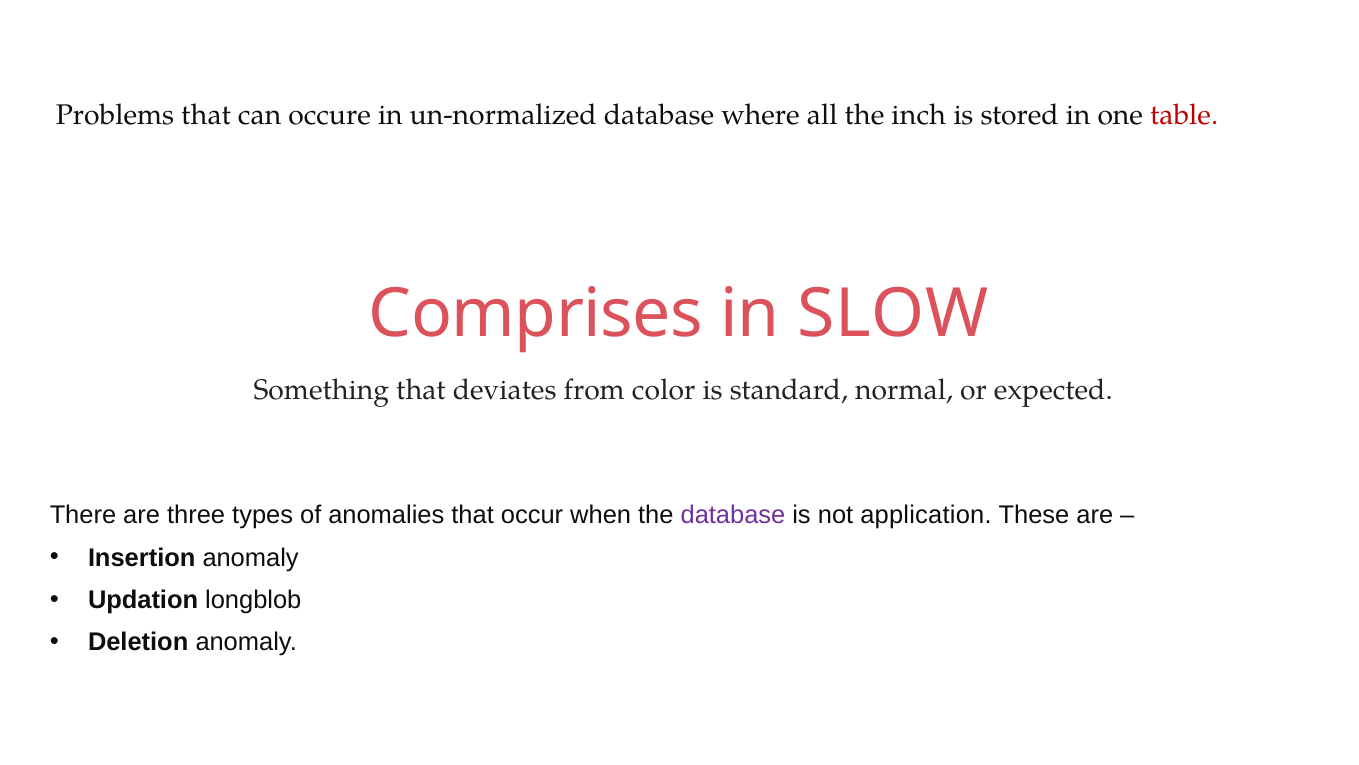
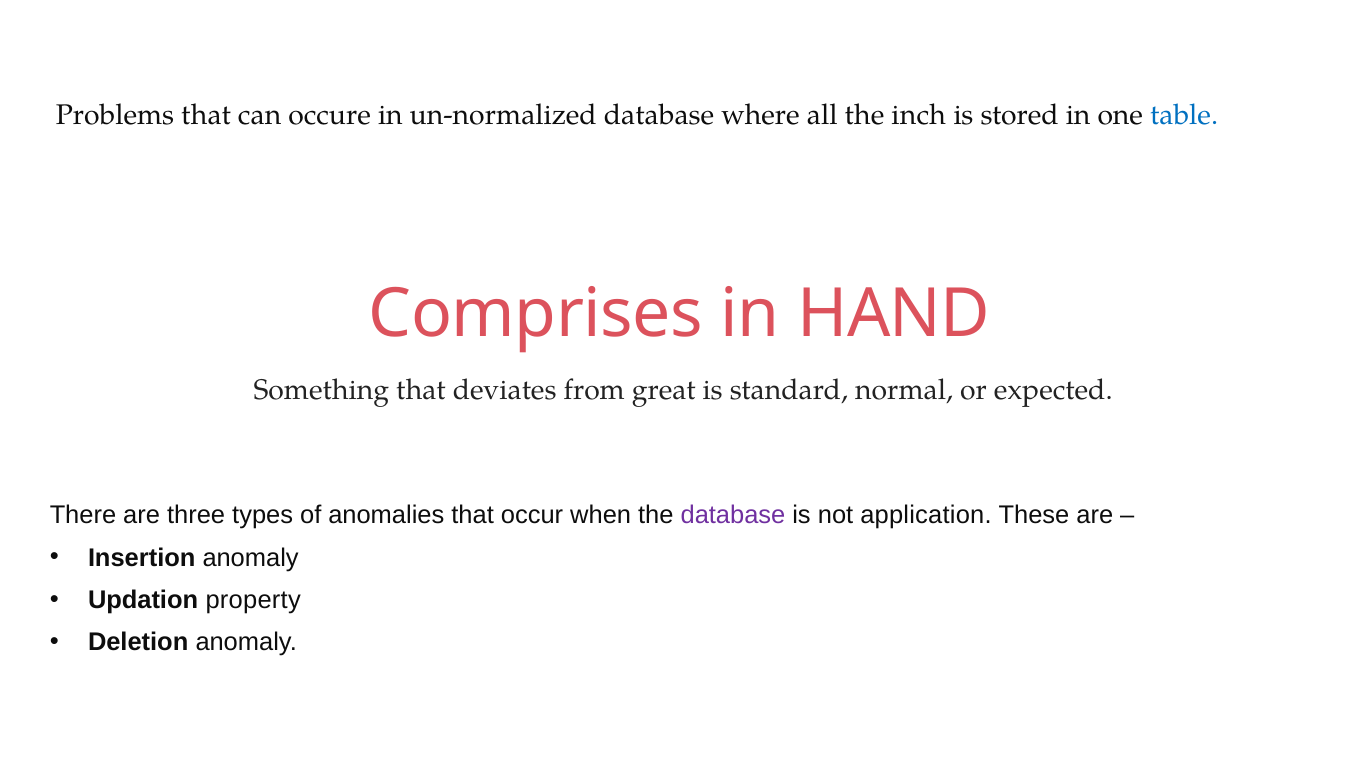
table colour: red -> blue (1184, 115)
SLOW: SLOW -> HAND (894, 314)
color: color -> great (664, 390)
longblob: longblob -> property (253, 600)
